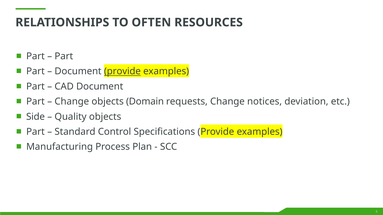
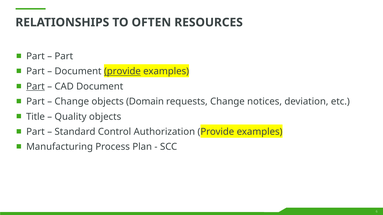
Part underline: none -> present (35, 87)
Side: Side -> Title (36, 117)
Specifications: Specifications -> Authorization (164, 132)
